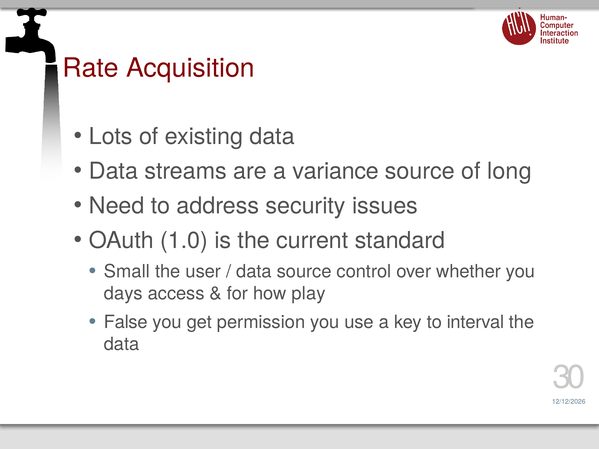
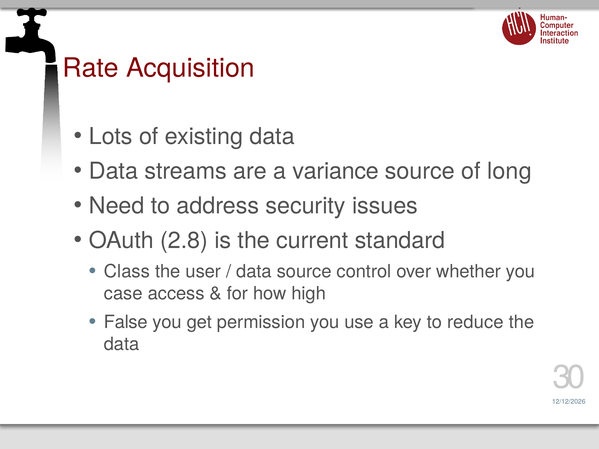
1.0: 1.0 -> 2.8 (184, 240)
Small: Small -> Class (127, 272)
days: days -> case (123, 294)
play: play -> high (309, 294)
interval: interval -> reduce (475, 322)
